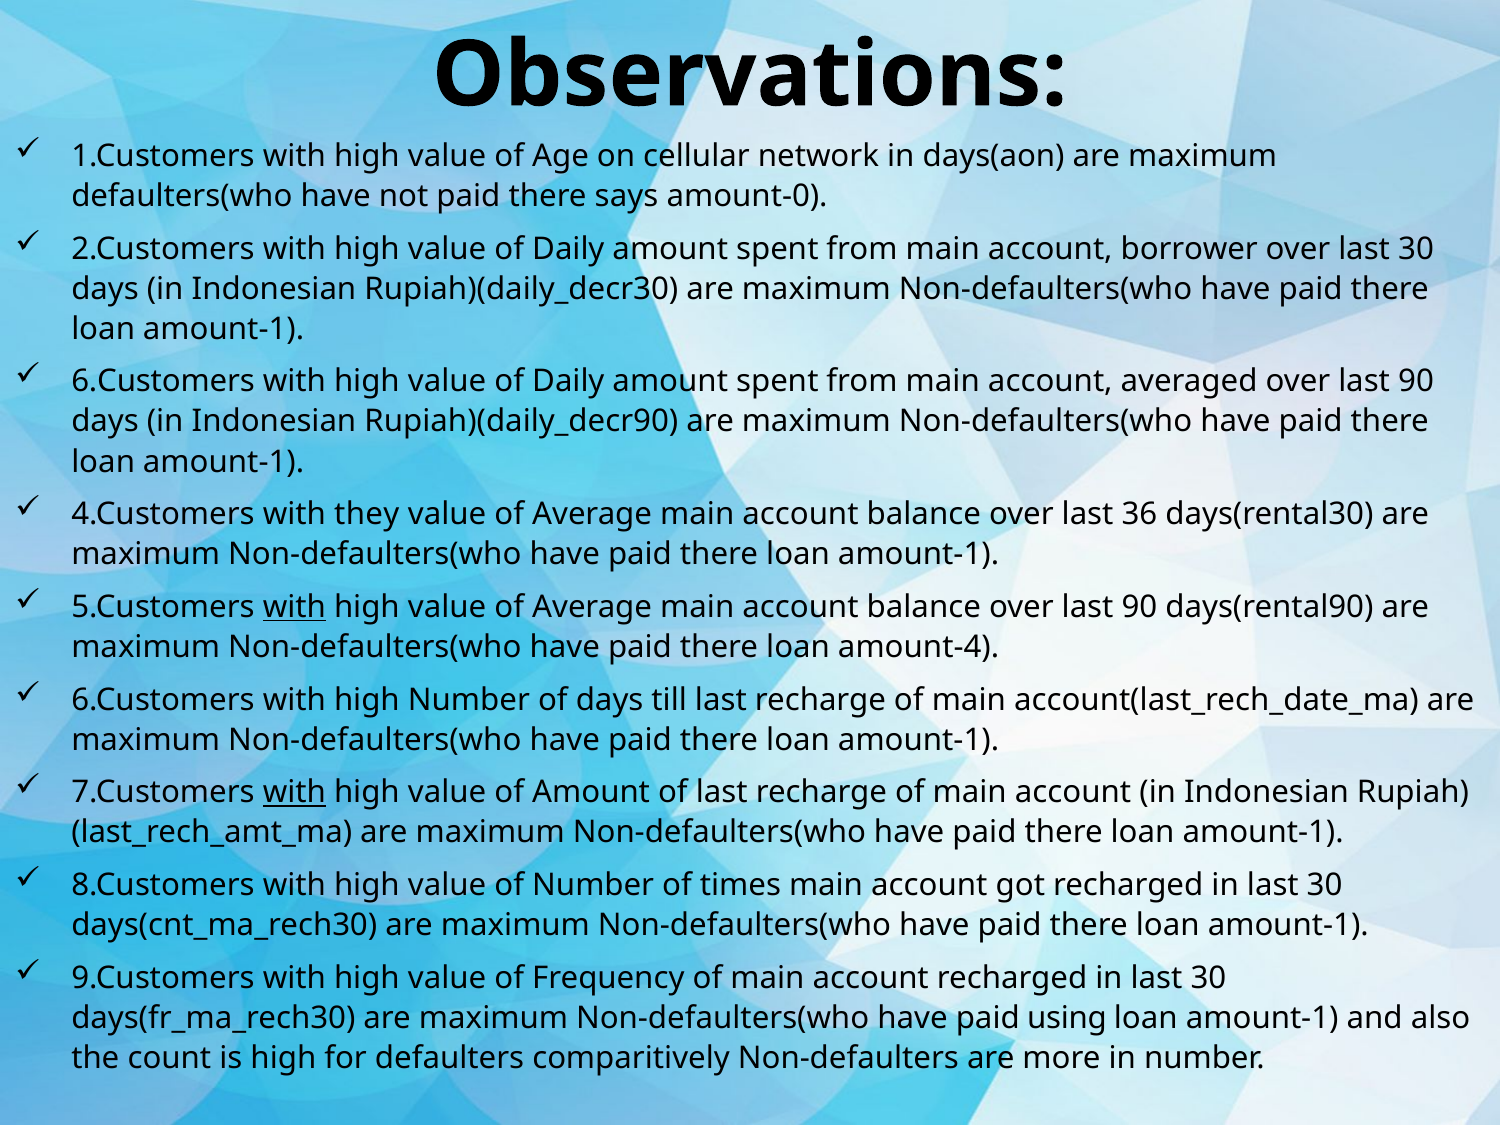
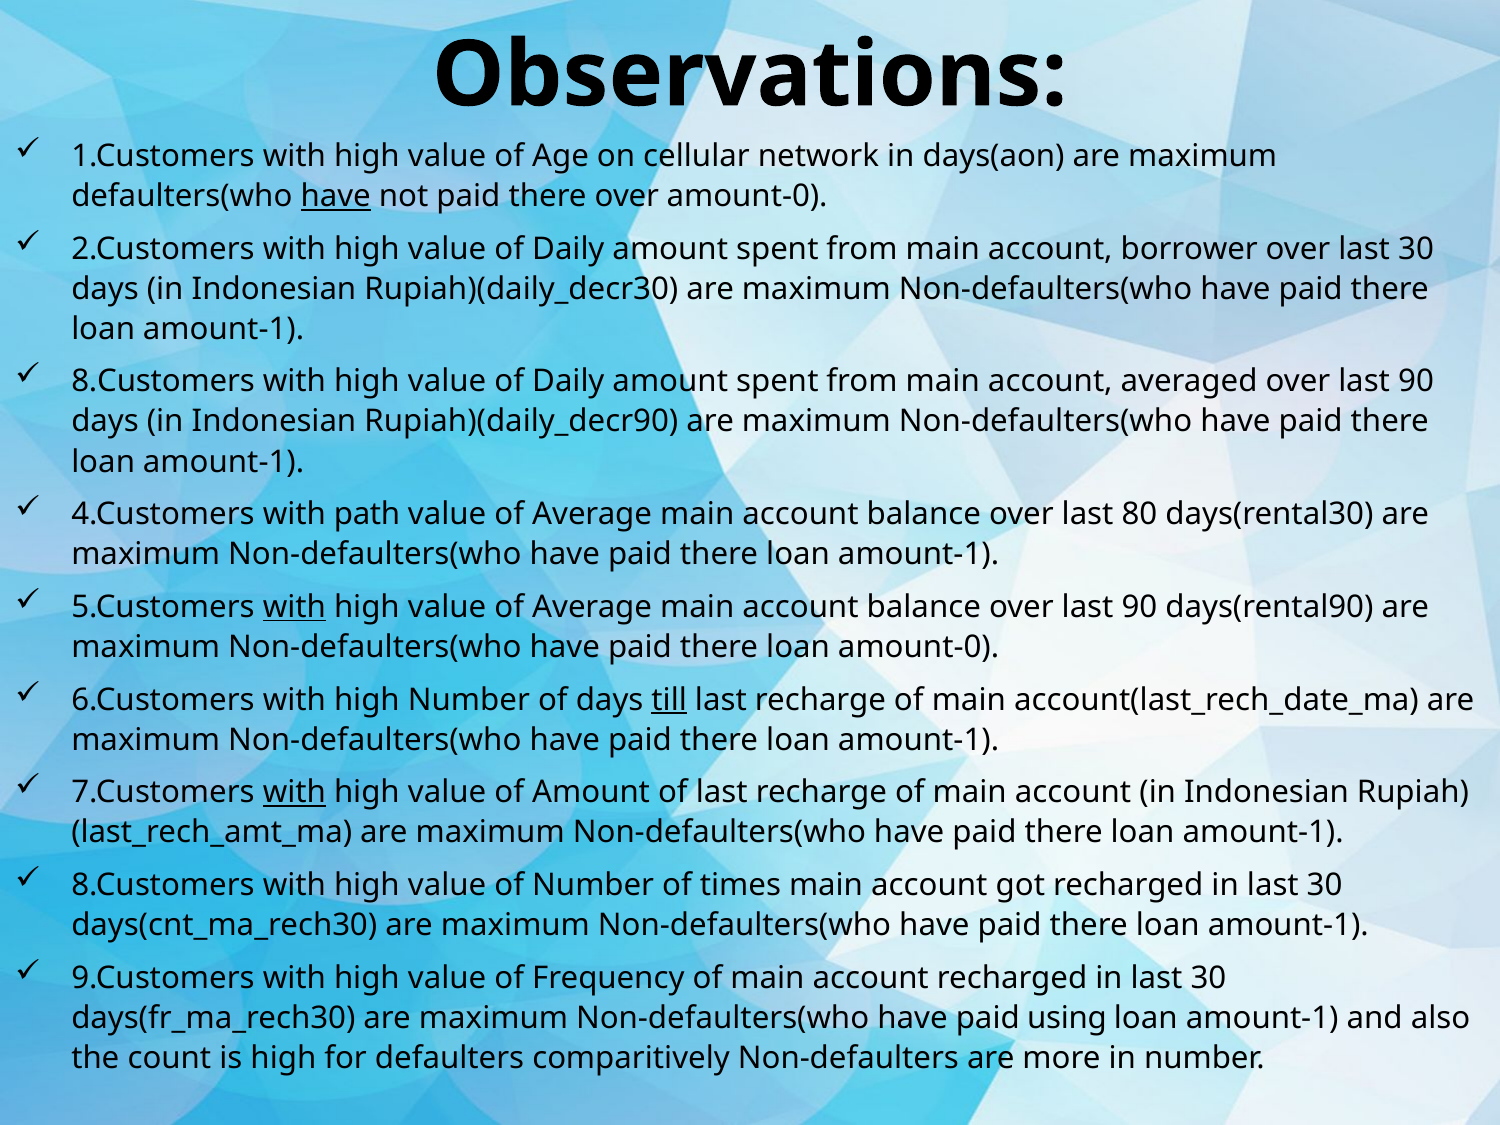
have underline: none -> present (336, 196)
there says: says -> over (627, 196)
6.Customers: 6.Customers -> 8.Customers (163, 382)
they: they -> path (367, 514)
36: 36 -> 80 (1139, 514)
loan amount-4: amount-4 -> amount-0 (919, 647)
till underline: none -> present (669, 700)
